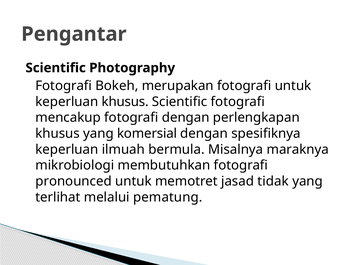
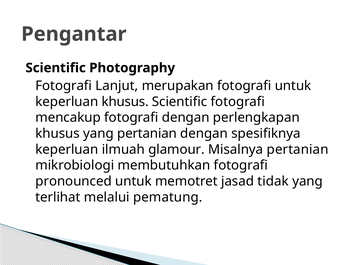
Bokeh: Bokeh -> Lanjut (117, 86)
yang komersial: komersial -> pertanian (147, 134)
bermula: bermula -> glamour (177, 150)
Misalnya maraknya: maraknya -> pertanian (298, 150)
